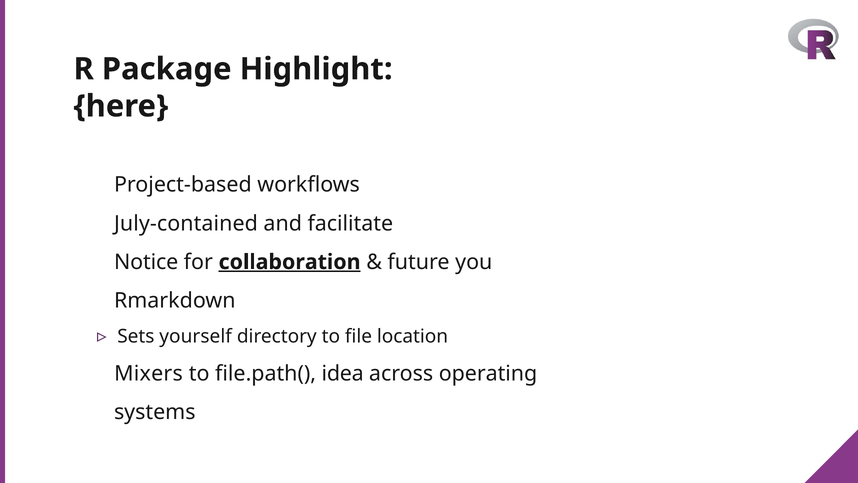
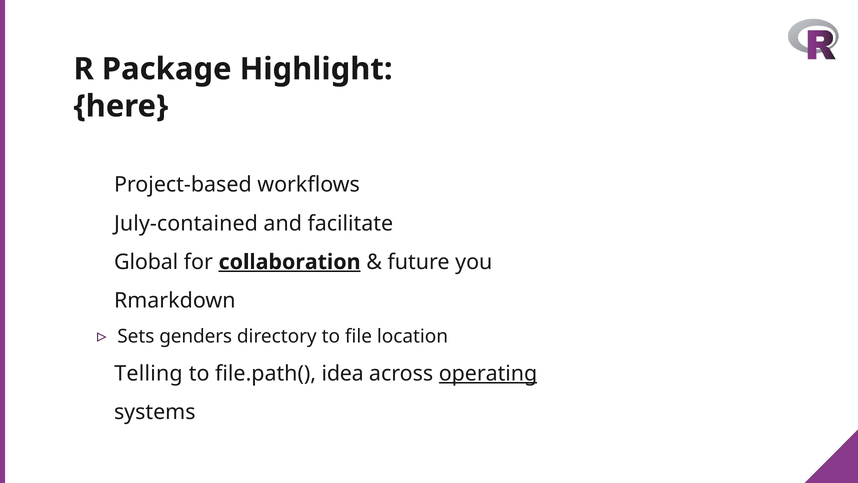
Notice: Notice -> Global (146, 262)
yourself: yourself -> genders (196, 336)
Mixers: Mixers -> Telling (149, 373)
operating underline: none -> present (488, 373)
